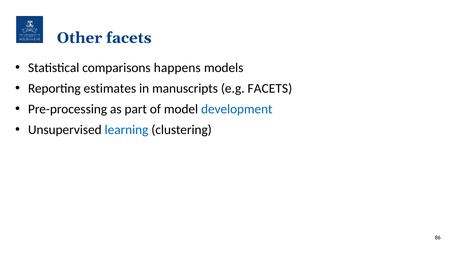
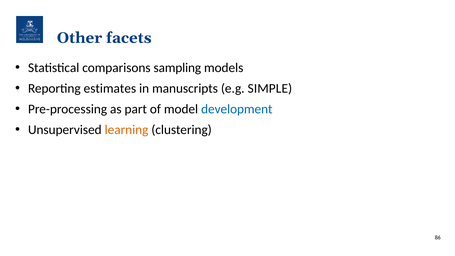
happens: happens -> sampling (177, 68)
e.g FACETS: FACETS -> SIMPLE (270, 88)
learning colour: blue -> orange (127, 130)
